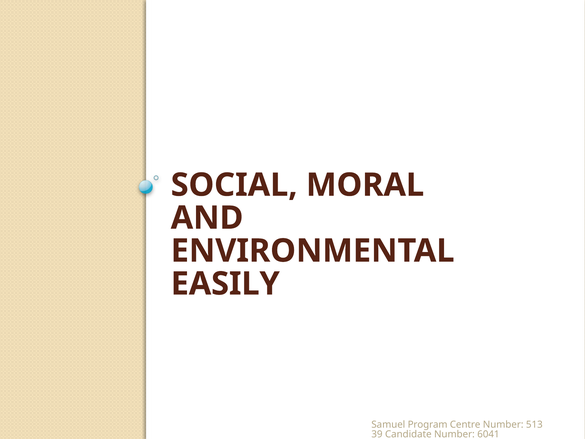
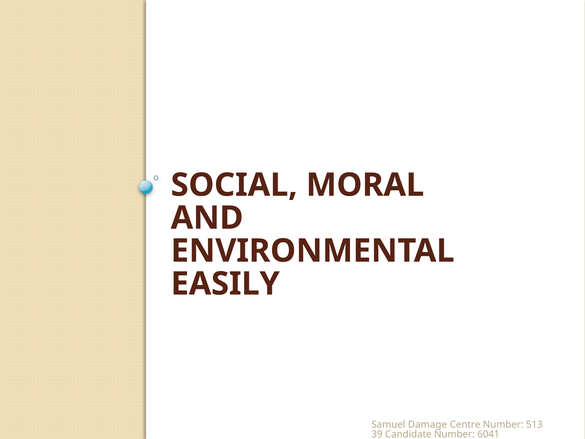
Program: Program -> Damage (428, 424)
